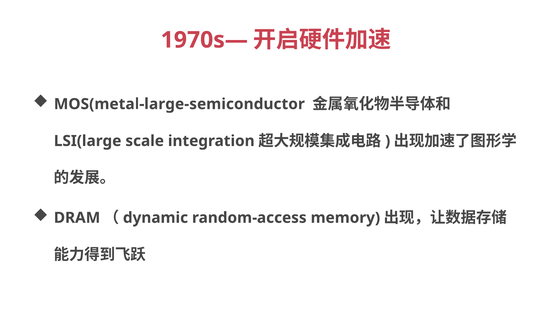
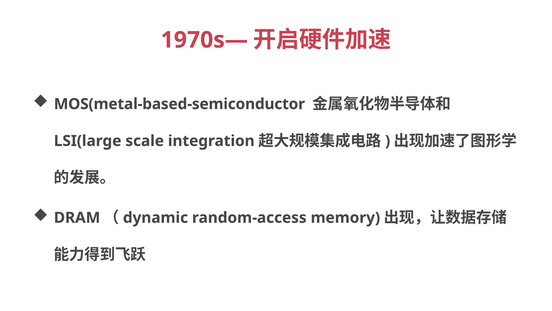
MOS(metal-large-semiconductor: MOS(metal-large-semiconductor -> MOS(metal-based-semiconductor (179, 104)
